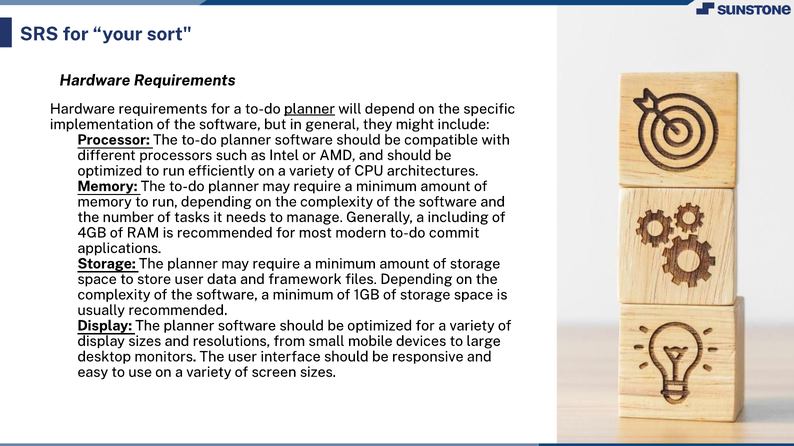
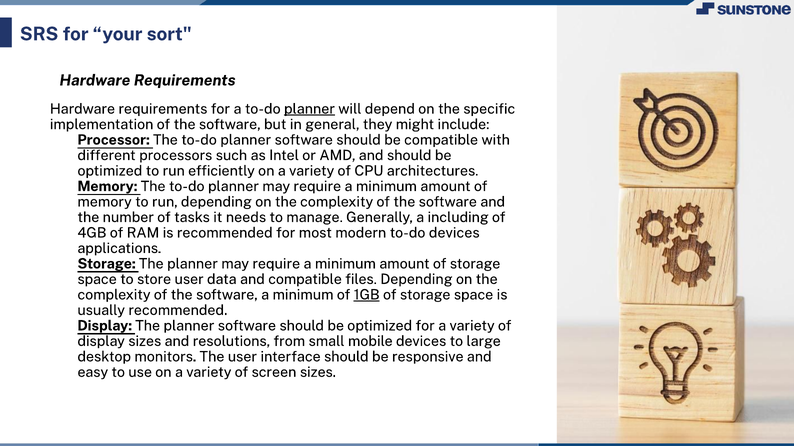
to-do commit: commit -> devices (454, 233)
and framework: framework -> compatible (305, 280)
1GB underline: none -> present (367, 295)
